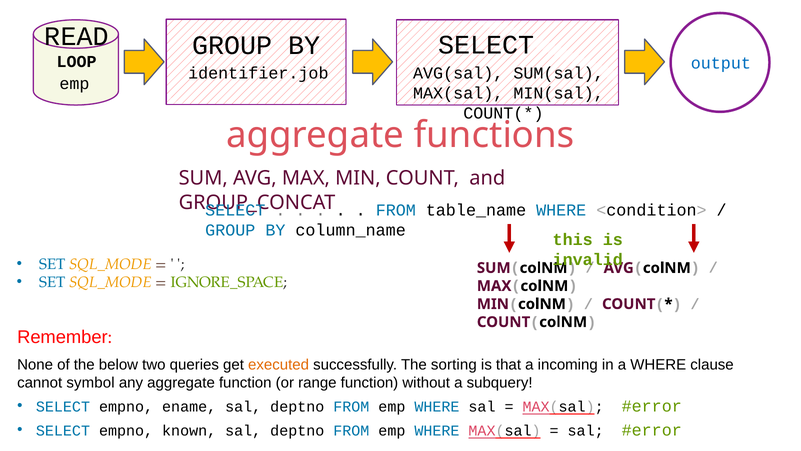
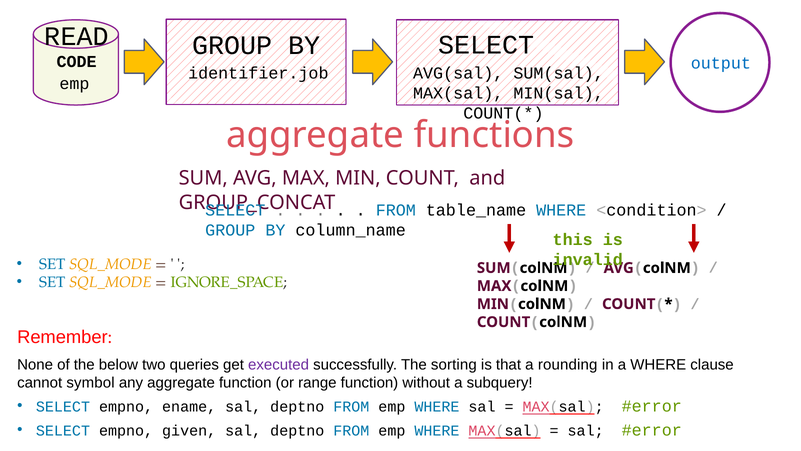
LOOP: LOOP -> CODE (77, 62)
executed colour: orange -> purple (279, 365)
incoming: incoming -> rounding (568, 365)
known: known -> given (189, 430)
